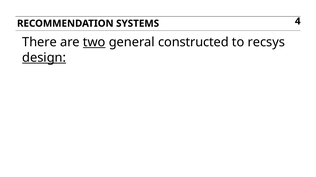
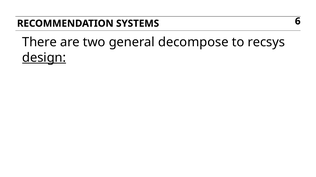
4: 4 -> 6 (298, 21)
two underline: present -> none (94, 42)
constructed: constructed -> decompose (193, 42)
